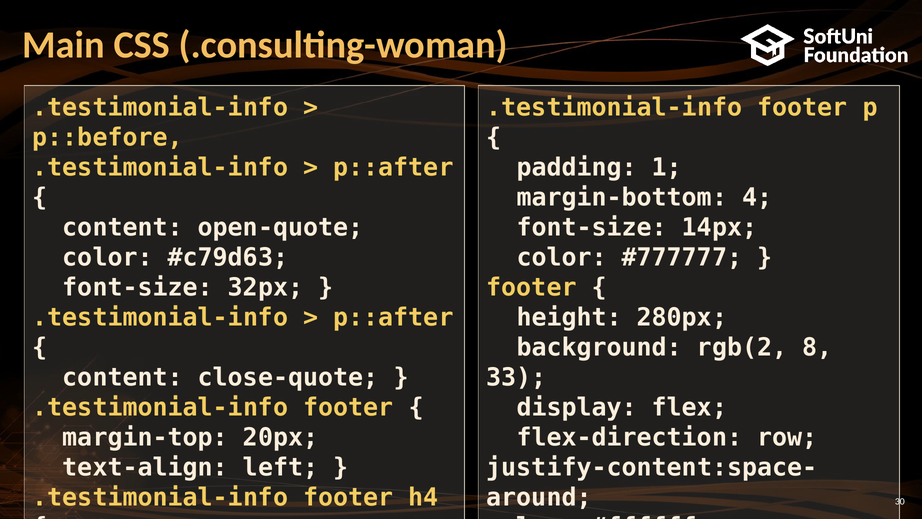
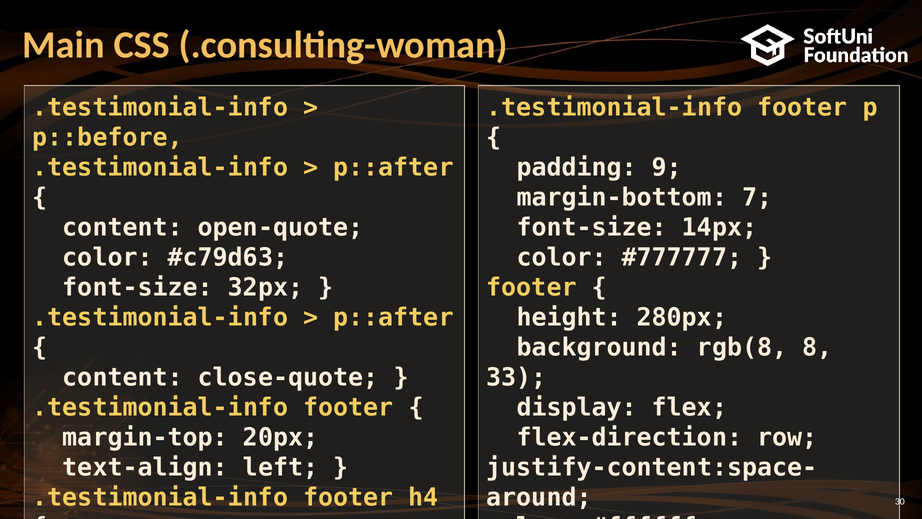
1: 1 -> 9 (667, 168)
4: 4 -> 7 (757, 197)
rgb(2: rgb(2 -> rgb(8 (742, 347)
